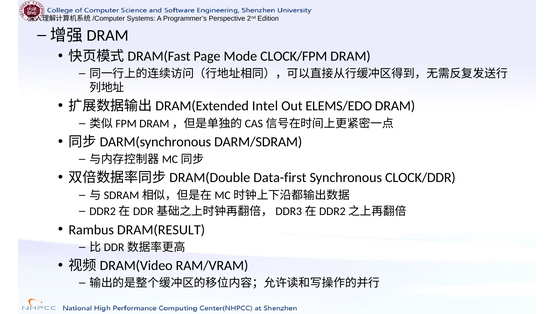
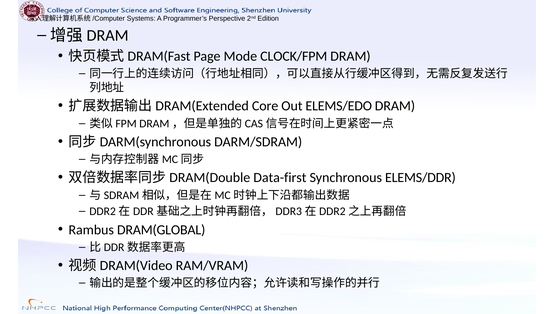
Intel: Intel -> Core (265, 106)
CLOCK/DDR: CLOCK/DDR -> ELEMS/DDR (420, 177)
DRAM(RESULT: DRAM(RESULT -> DRAM(GLOBAL (161, 229)
